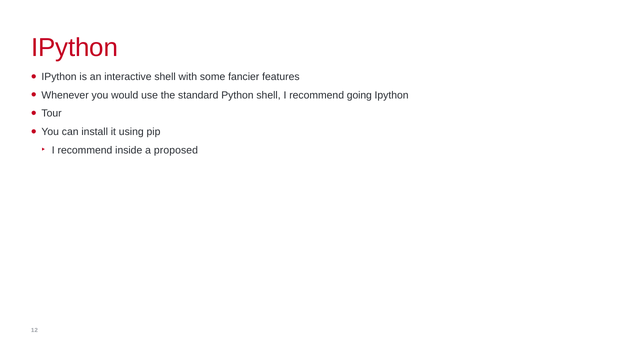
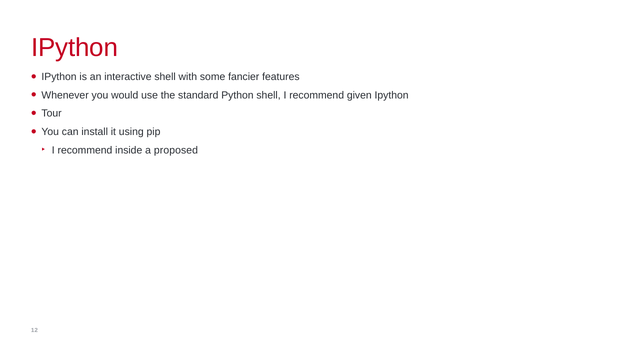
going: going -> given (359, 95)
